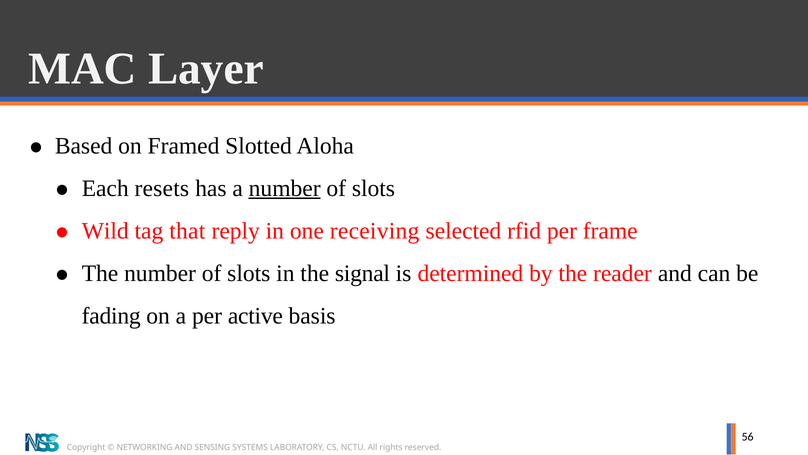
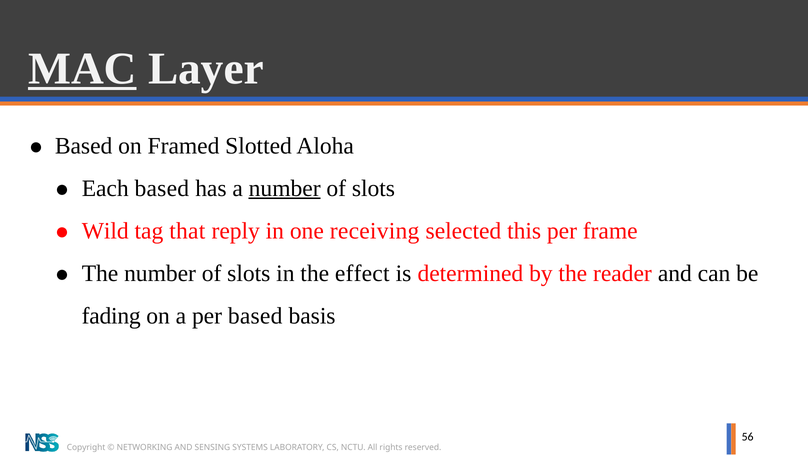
MAC underline: none -> present (82, 69)
Each resets: resets -> based (162, 188)
rfid: rfid -> this (524, 231)
signal: signal -> effect (362, 273)
per active: active -> based (255, 315)
